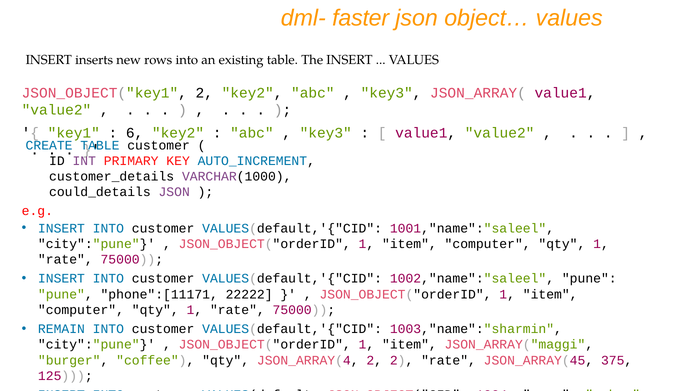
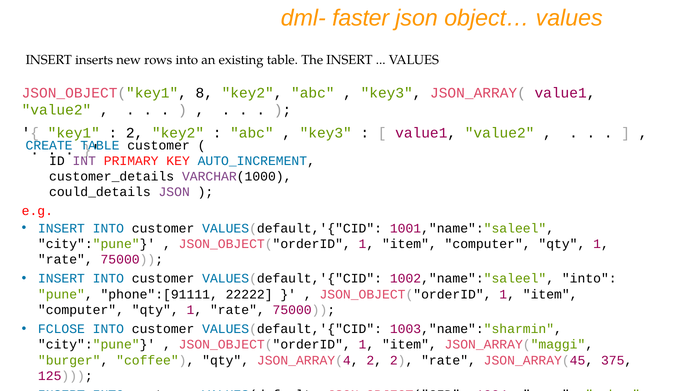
JSON_OBJECT("key1 2: 2 -> 8 (204, 93)
6: 6 -> 2 (135, 133)
1002,"name":"saleel pune: pune -> into (589, 279)
phone":[11171: phone":[11171 -> phone":[91111 (159, 294)
REMAIN: REMAIN -> FCLOSE (61, 329)
